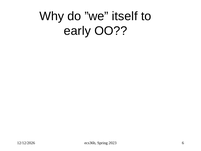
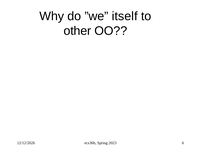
early: early -> other (77, 31)
